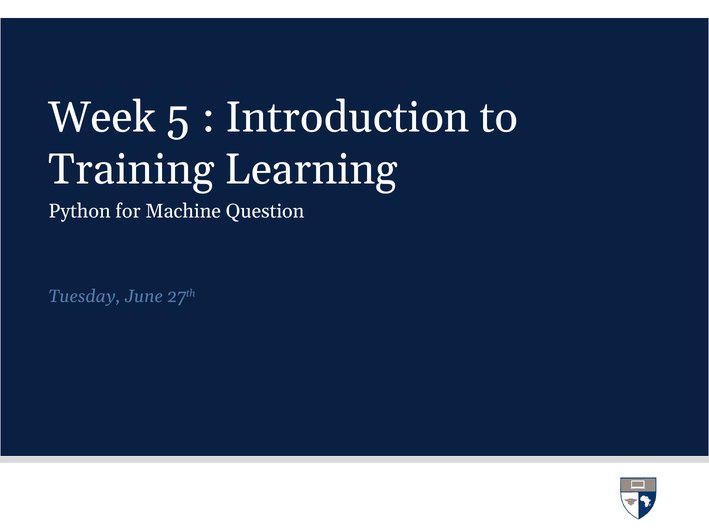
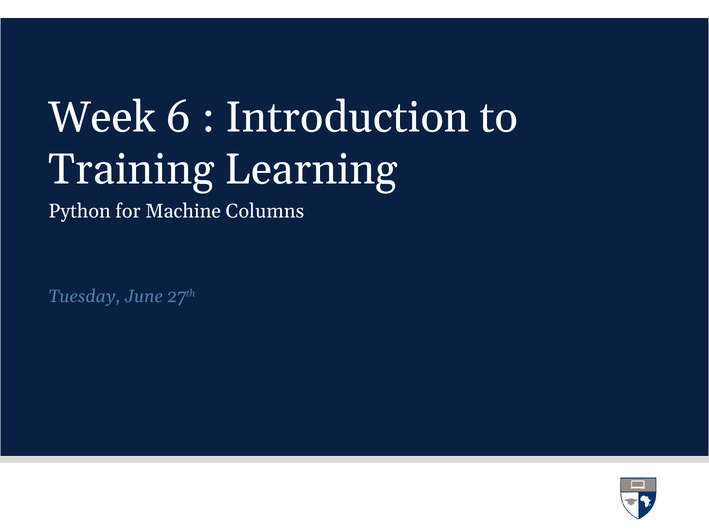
5: 5 -> 6 (178, 118)
Question: Question -> Columns (265, 212)
